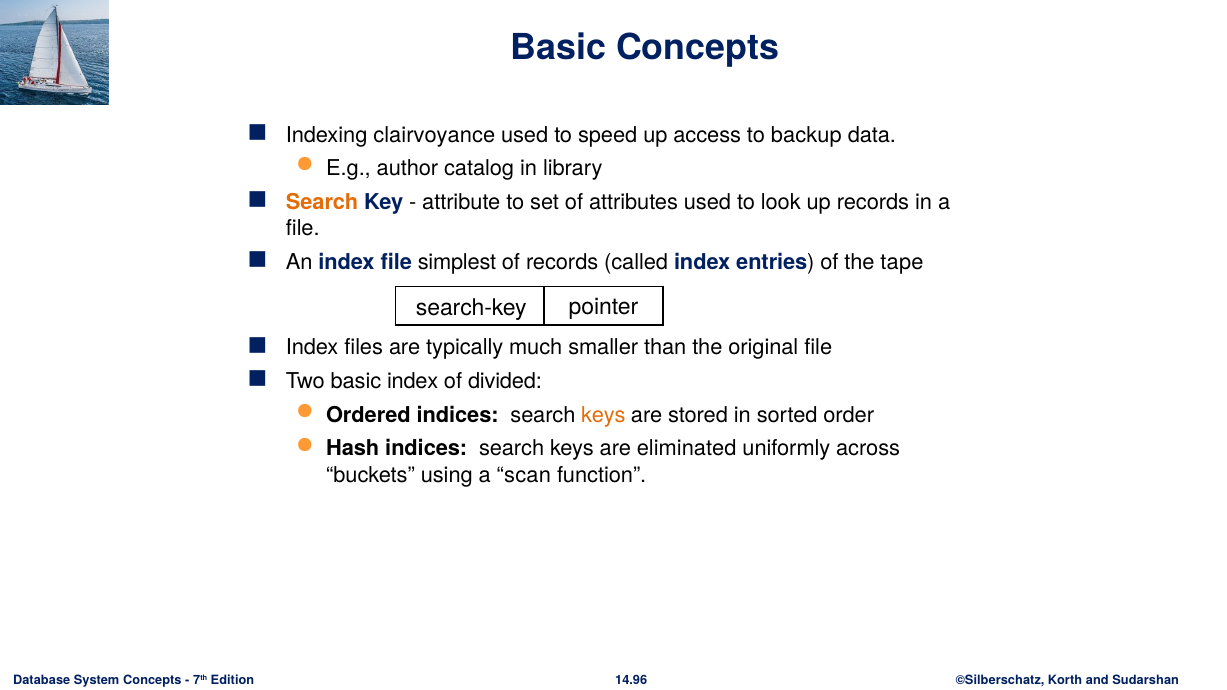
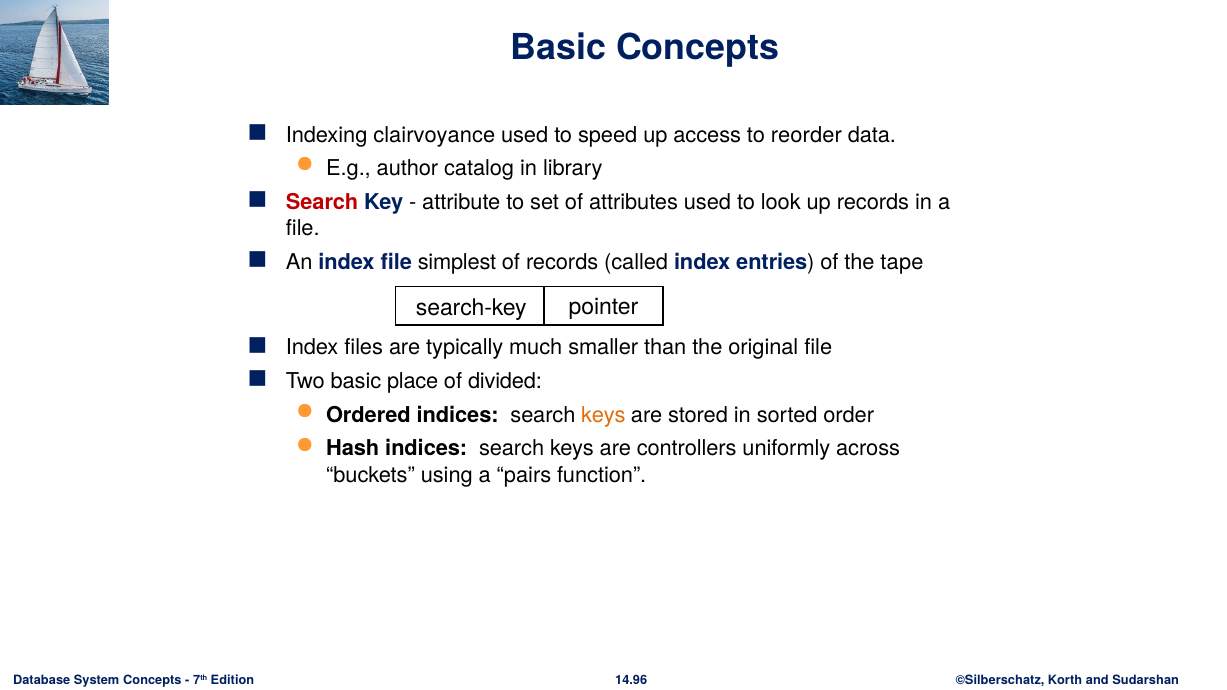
backup: backup -> reorder (806, 135)
Search colour: orange -> red (322, 202)
basic index: index -> place (413, 382)
eliminated: eliminated -> controllers (687, 449)
scan: scan -> pairs (524, 475)
